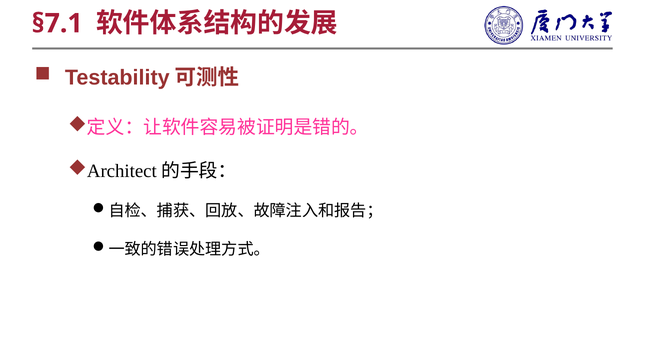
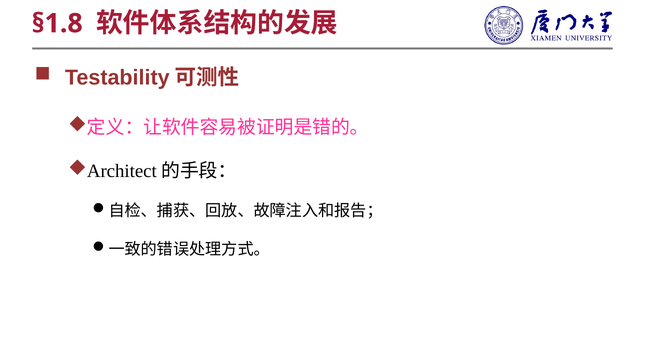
§7.1: §7.1 -> §1.8 (57, 23)
